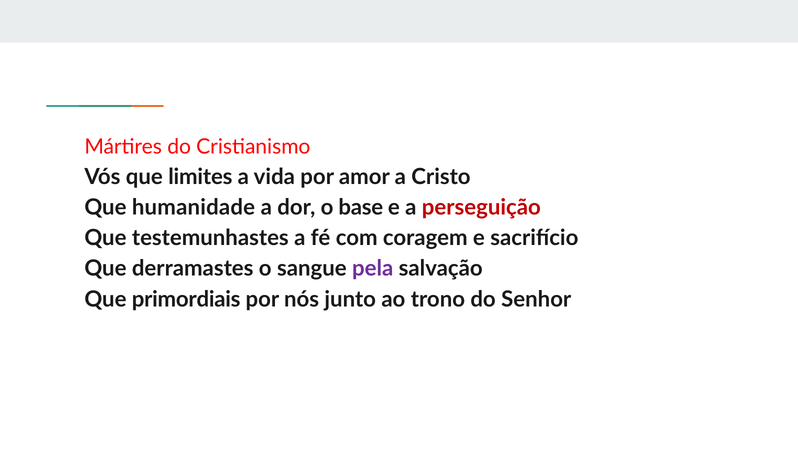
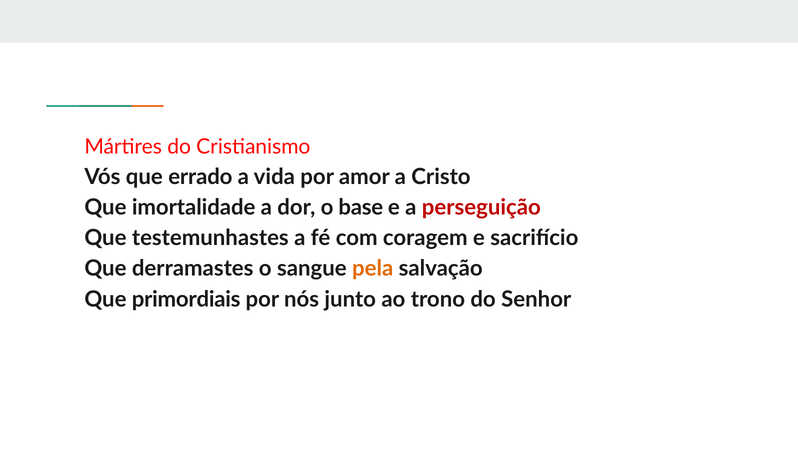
limites: limites -> errado (200, 177)
humanidade: humanidade -> imortalidade (194, 207)
pela colour: purple -> orange (373, 269)
